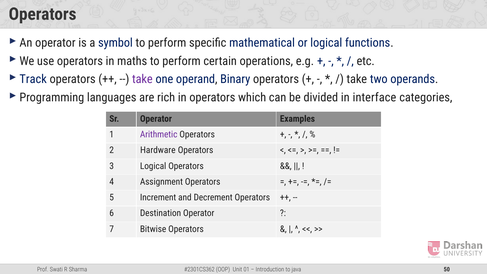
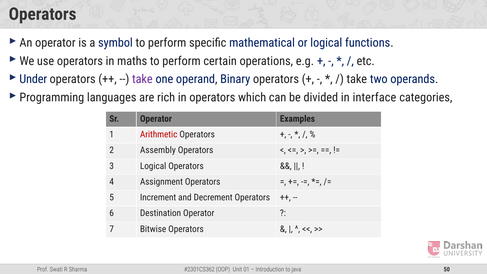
Track: Track -> Under (33, 79)
Arithmetic colour: purple -> red (159, 134)
Hardware: Hardware -> Assembly (158, 150)
